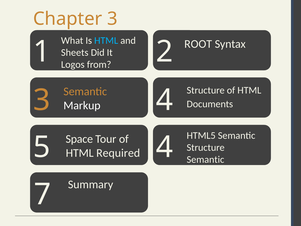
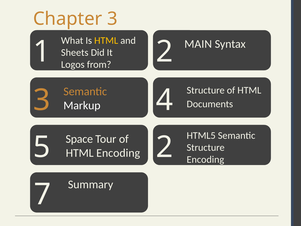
HTML colour: light blue -> yellow (106, 40)
ROOT: ROOT -> MAIN (198, 44)
5 4: 4 -> 2 (165, 147)
HTML Required: Required -> Encoding (118, 153)
Semantic: Semantic -> Encoding (205, 159)
